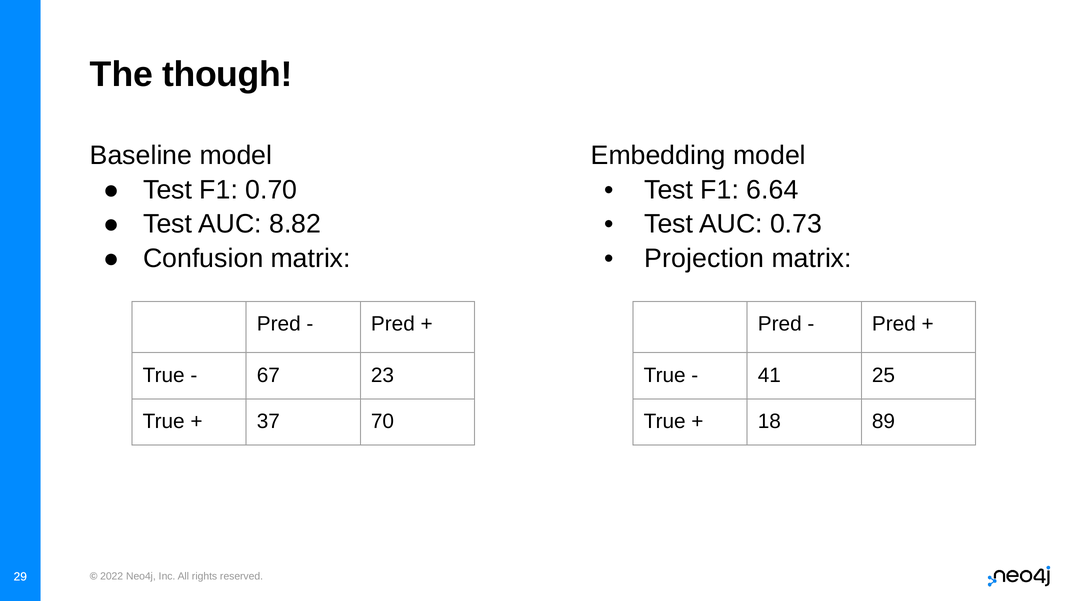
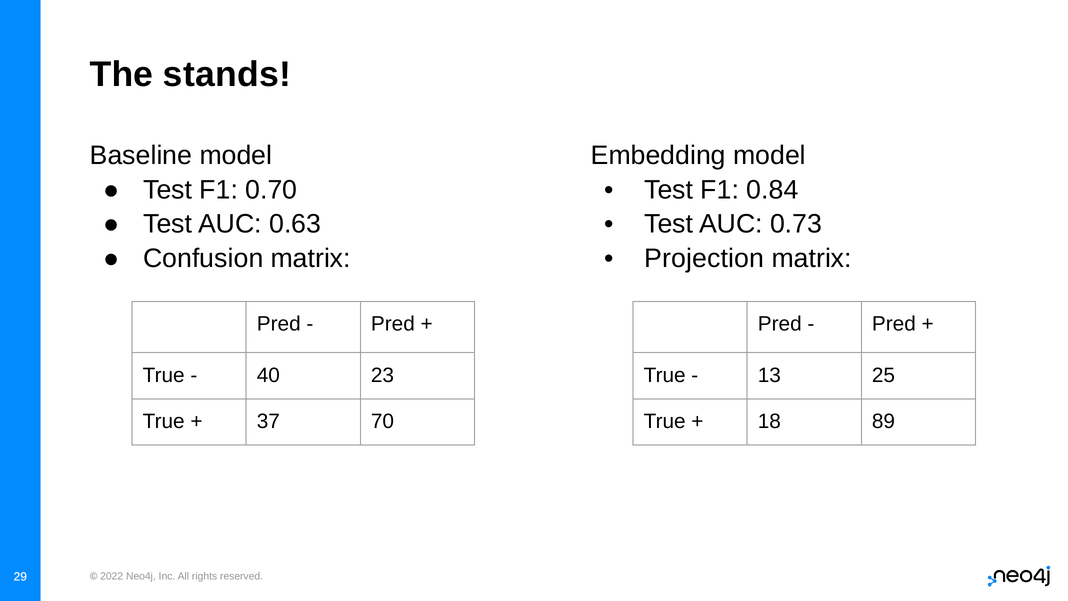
though: though -> stands (227, 74)
6.64: 6.64 -> 0.84 (772, 190)
8.82: 8.82 -> 0.63 (295, 224)
67: 67 -> 40 (268, 375)
41: 41 -> 13 (769, 375)
